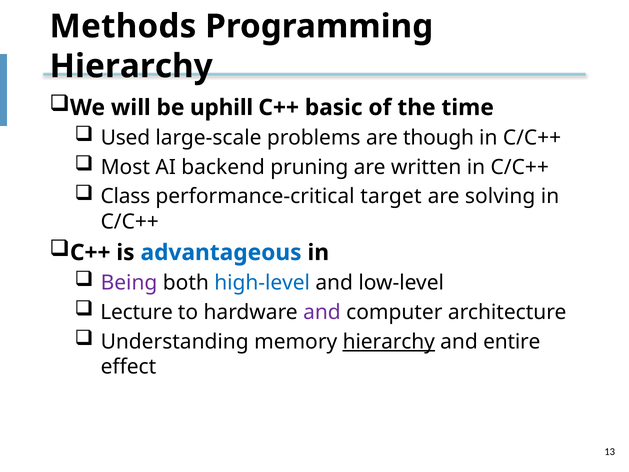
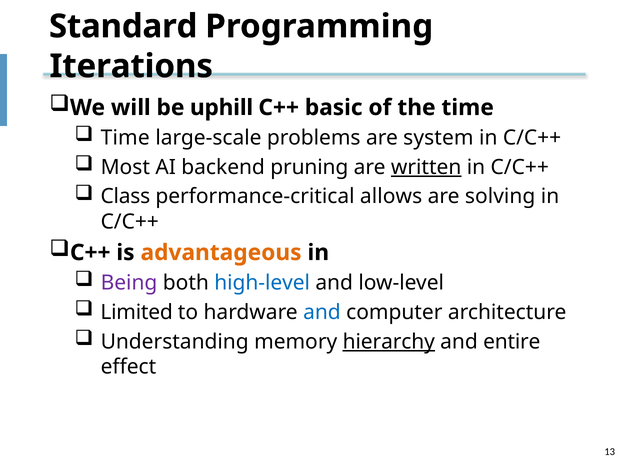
Methods: Methods -> Standard (123, 26)
Hierarchy: Hierarchy -> Iterations (131, 66)
Used: Used -> Time (125, 138)
though: though -> system (438, 138)
written underline: none -> present (426, 167)
target: target -> allows (391, 196)
advantageous colour: blue -> orange (221, 252)
Lecture: Lecture -> Limited (137, 312)
and colour: purple -> blue (322, 312)
